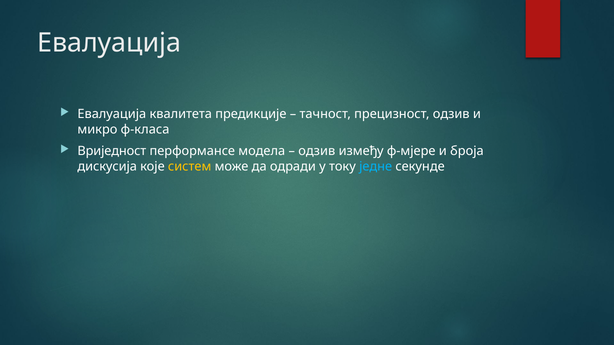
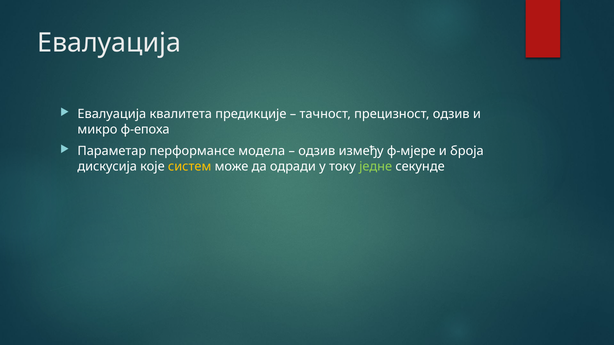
ф-класа: ф-класа -> ф-епоха (145, 130)
Вриједност: Вриједност -> Параметар (112, 151)
једне colour: light blue -> light green (376, 167)
